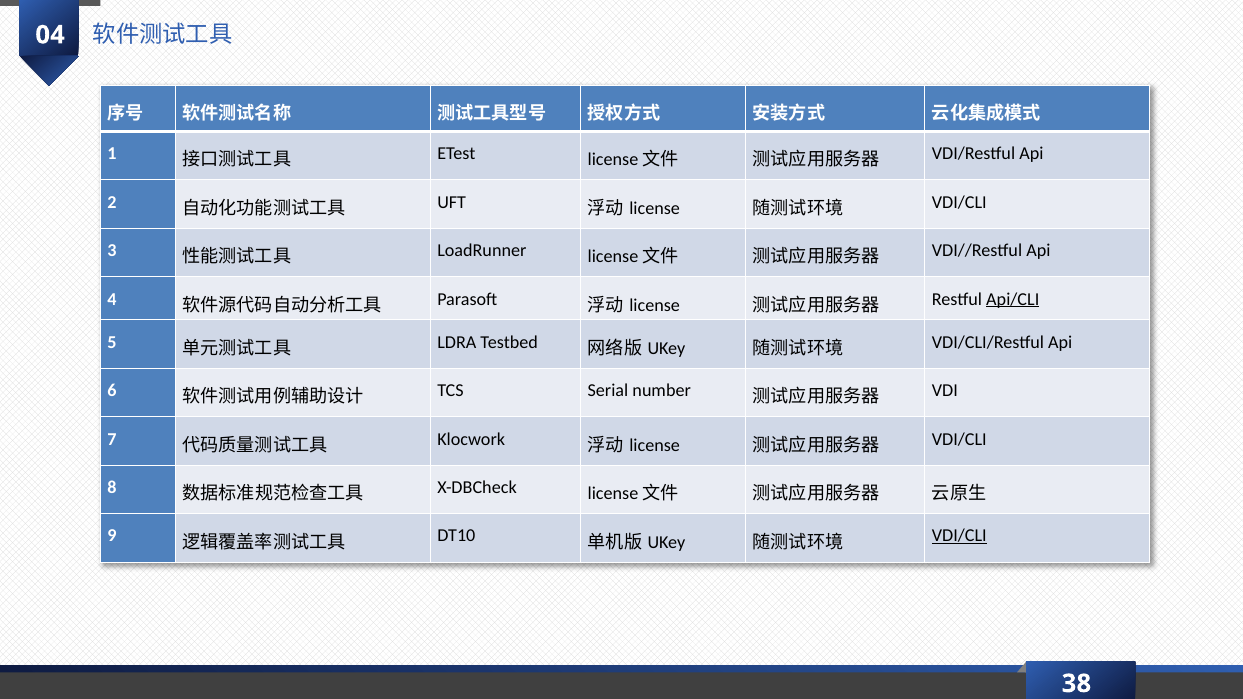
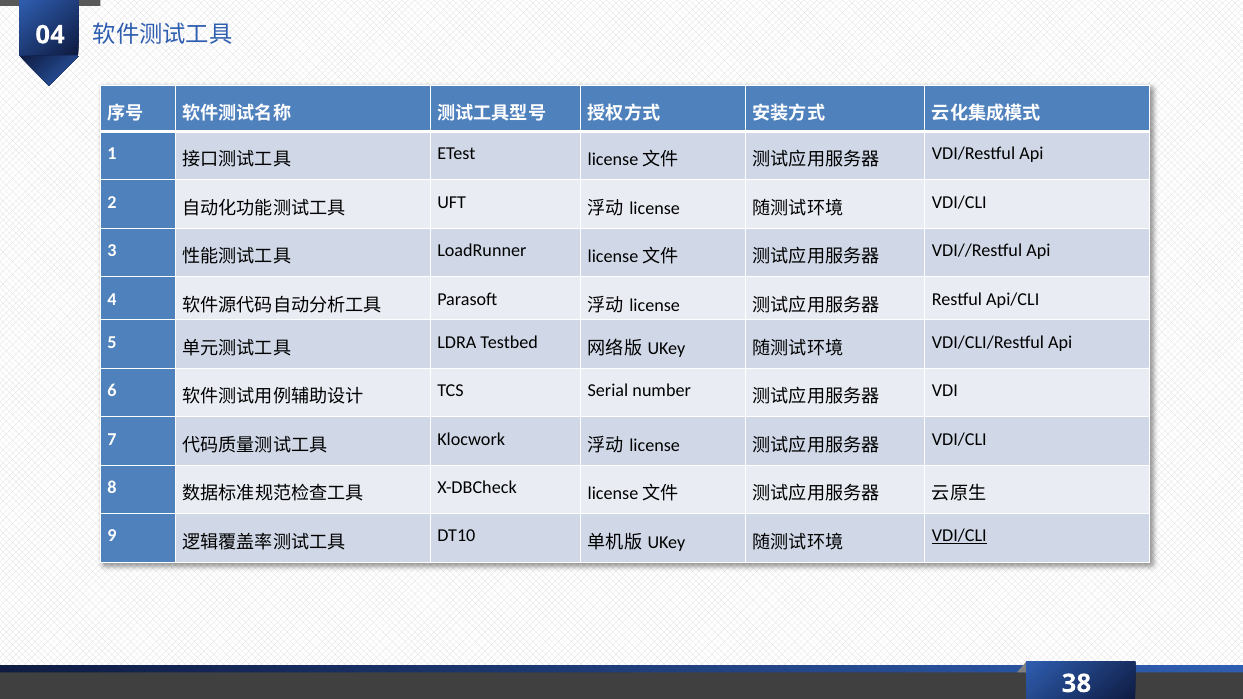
Api/CLI underline: present -> none (1013, 299)
